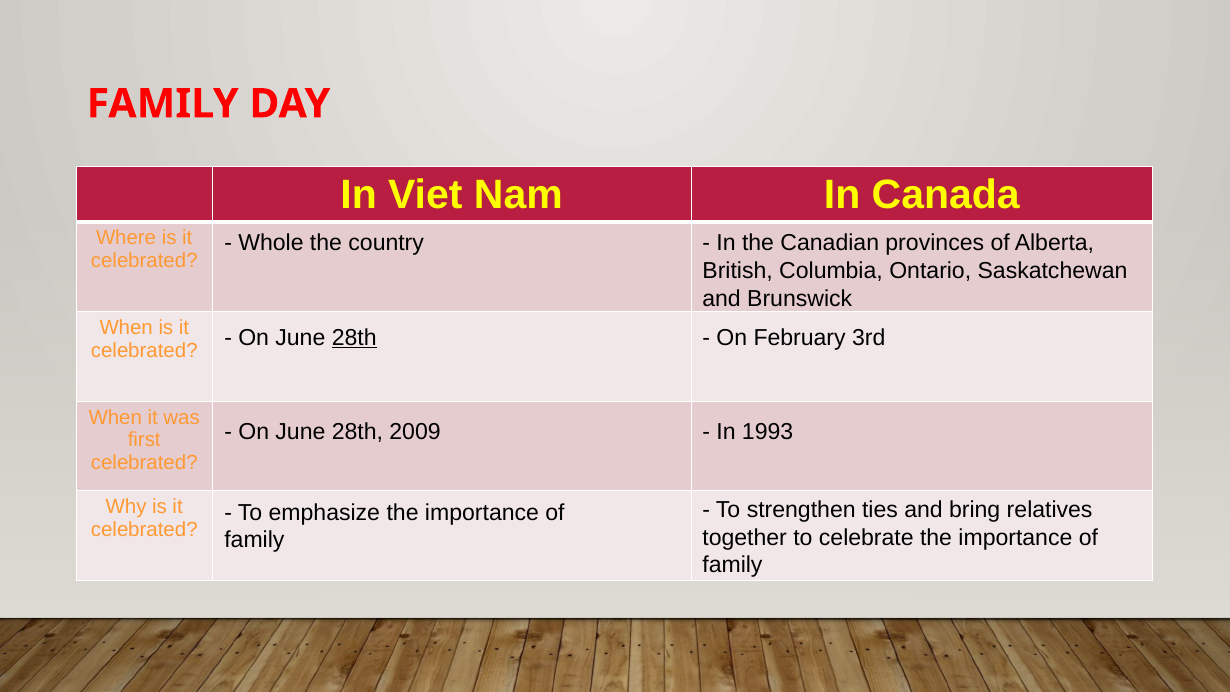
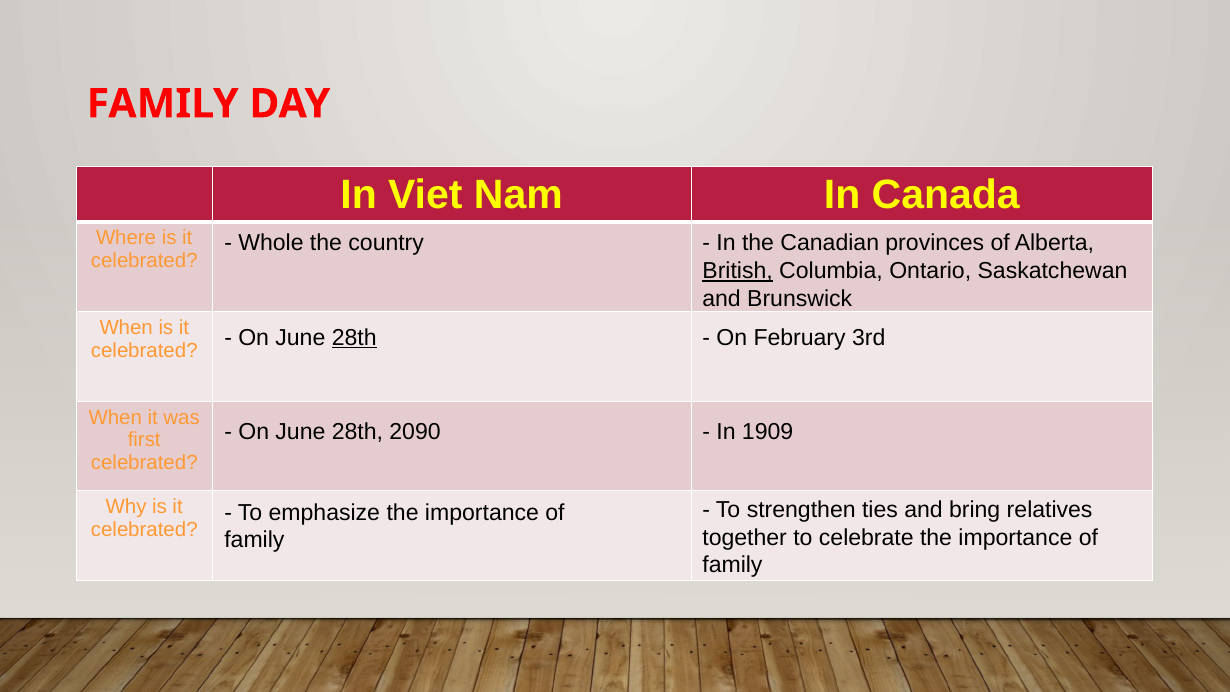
British underline: none -> present (738, 271)
2009: 2009 -> 2090 (415, 431)
1993: 1993 -> 1909 (768, 431)
